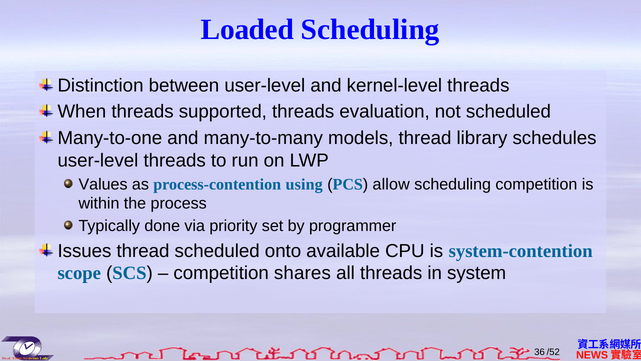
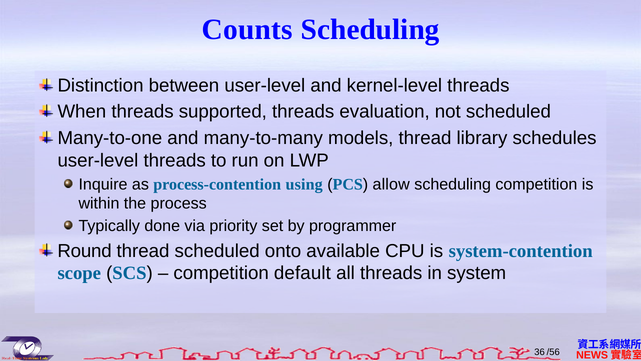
Loaded: Loaded -> Counts (247, 29)
Values: Values -> Inquire (103, 184)
Issues: Issues -> Round (85, 251)
shares: shares -> default (302, 273)
/52: /52 -> /56 (553, 352)
